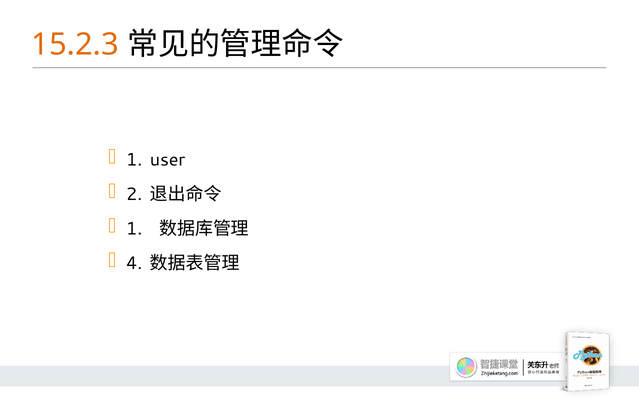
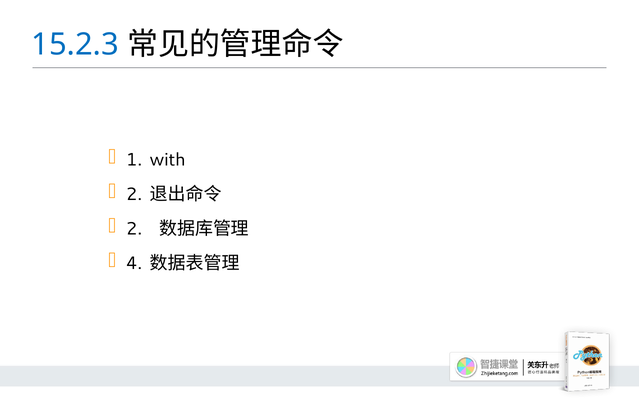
15.2.3 colour: orange -> blue (75, 44)
user: user -> with (168, 160)
1: 1 -> 2 (134, 229)
